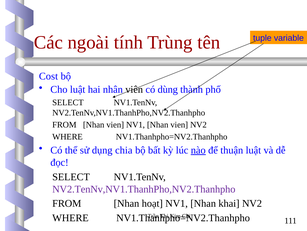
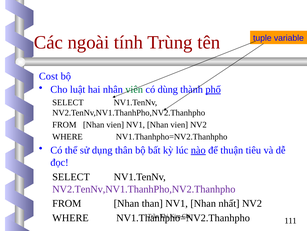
viên colour: black -> green (134, 89)
phố underline: none -> present (213, 89)
chia: chia -> thân (124, 150)
thuận luật: luật -> tiêu (253, 150)
hoạt: hoạt -> than (152, 203)
khai: khai -> nhất (229, 203)
